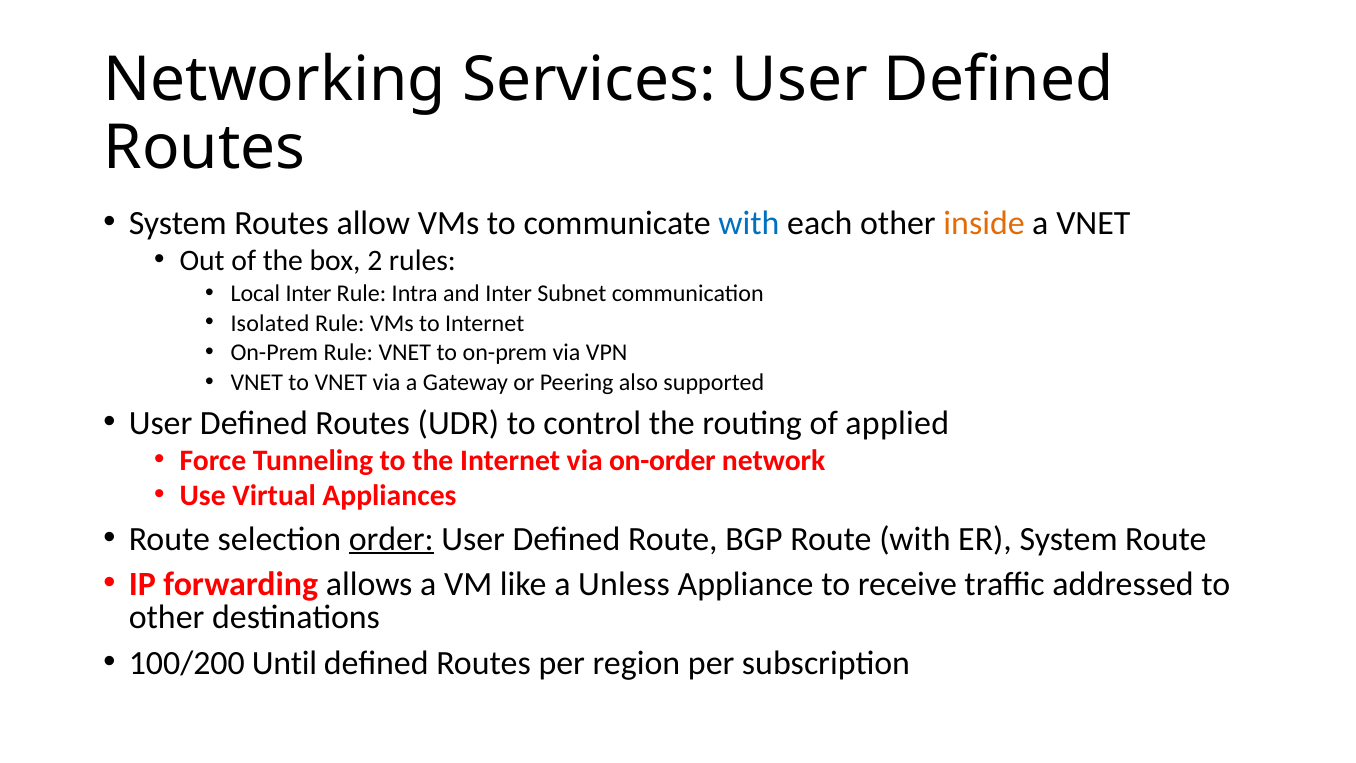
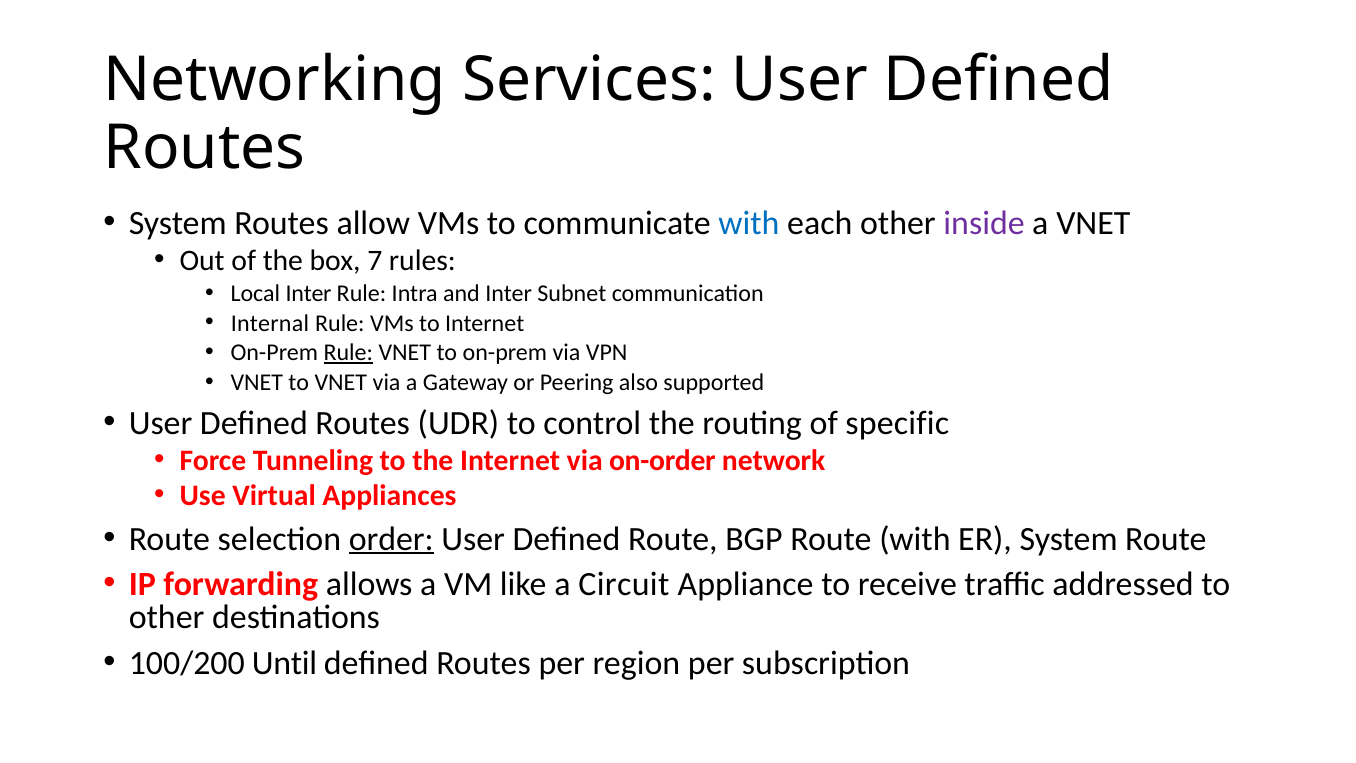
inside colour: orange -> purple (984, 223)
2: 2 -> 7 (375, 261)
Isolated: Isolated -> Internal (270, 323)
Rule underline: none -> present (348, 353)
applied: applied -> specific (897, 423)
Unless: Unless -> Circuit (624, 584)
